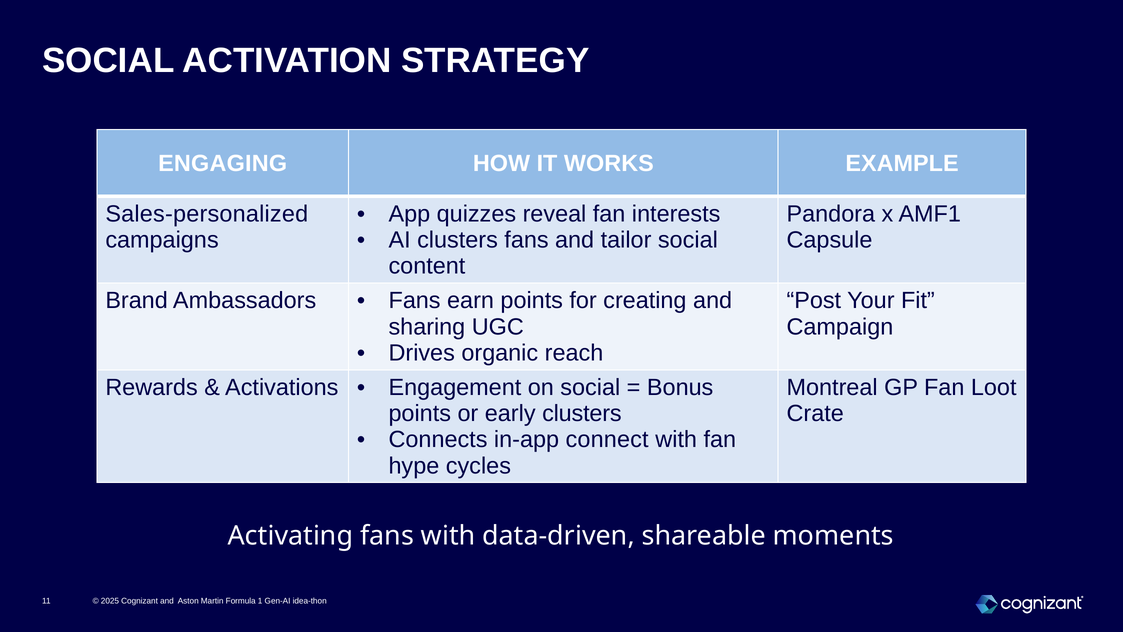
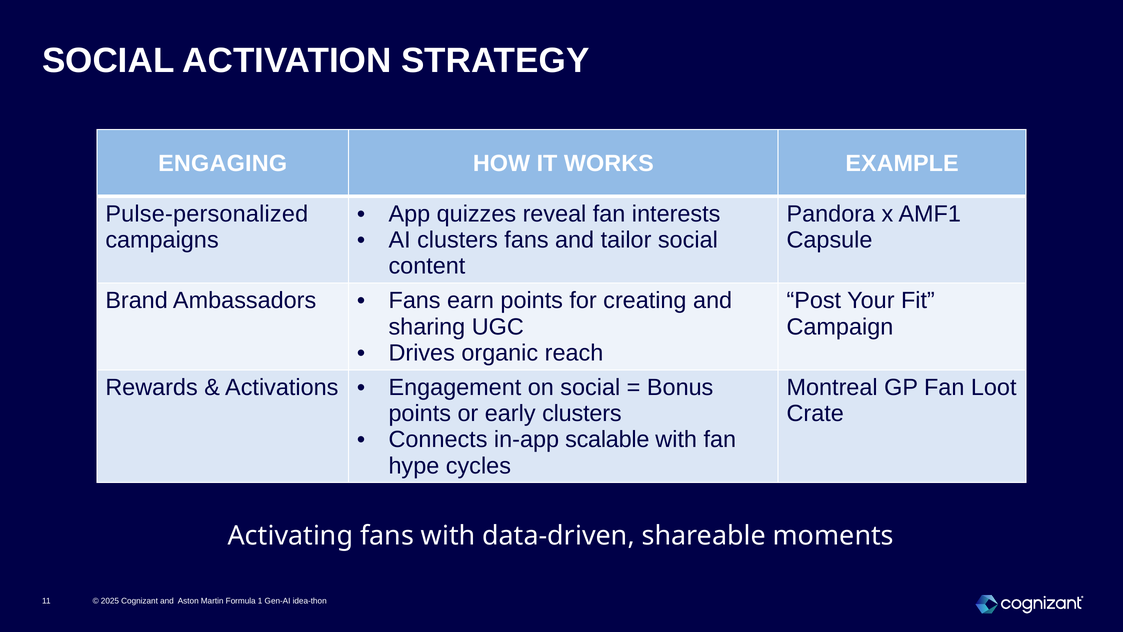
Sales-personalized: Sales-personalized -> Pulse-personalized (207, 214)
connect: connect -> scalable (607, 439)
